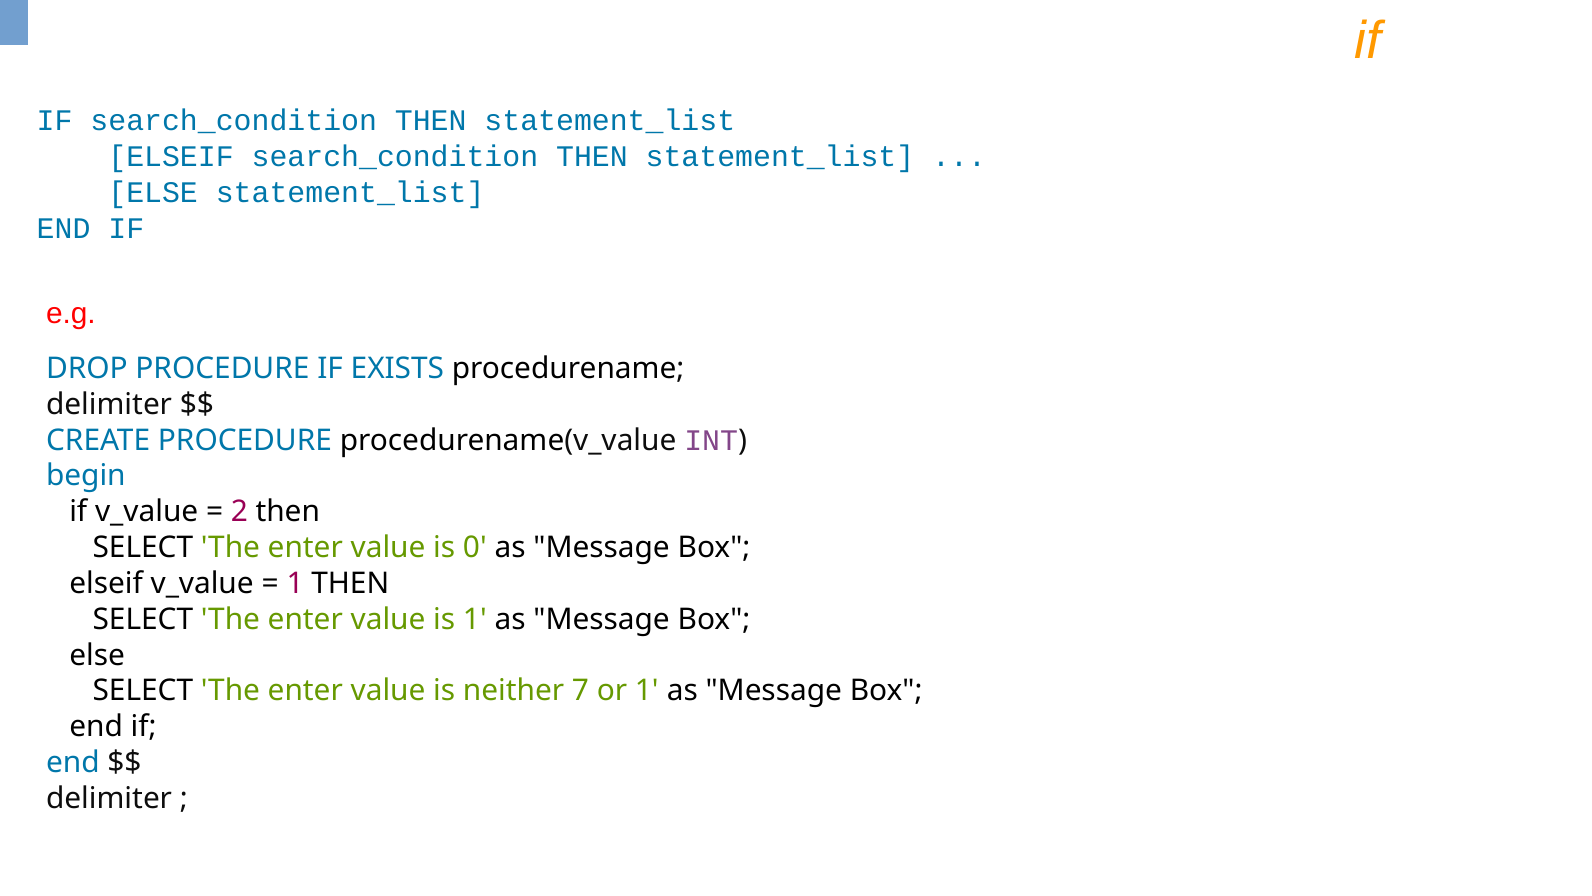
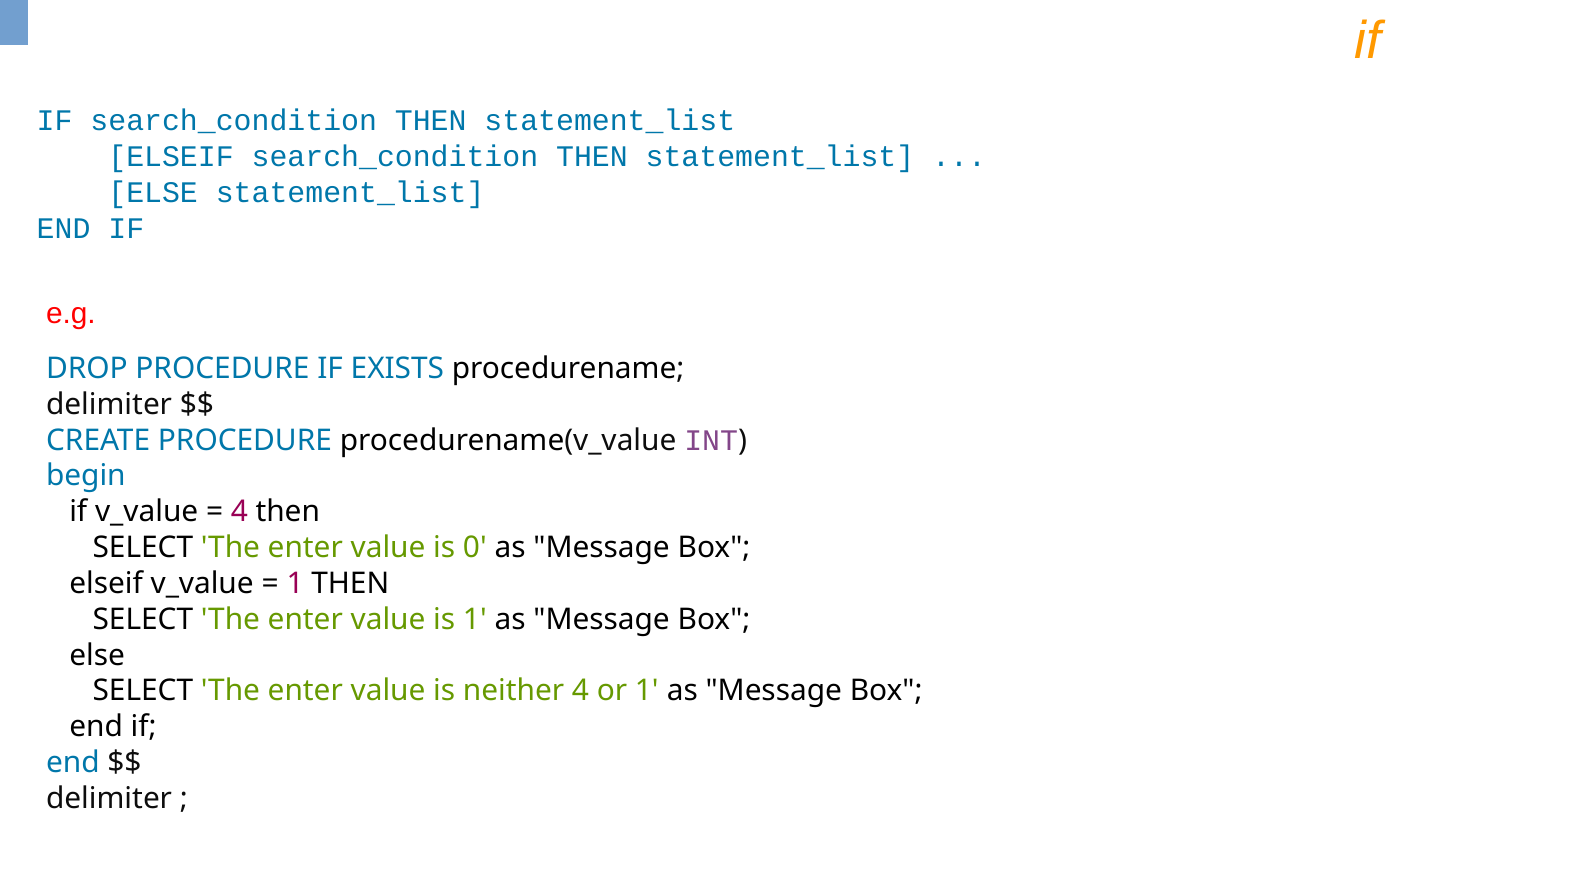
2: 2 -> 4 (239, 512)
neither 7: 7 -> 4 (580, 691)
